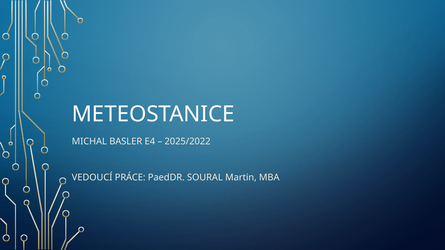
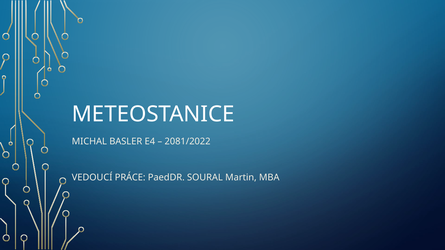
2025/2022: 2025/2022 -> 2081/2022 (188, 142)
